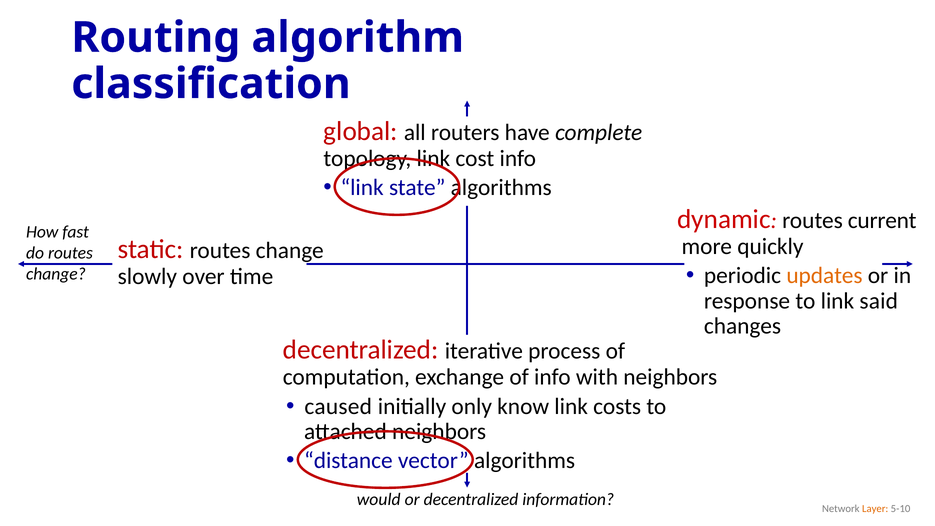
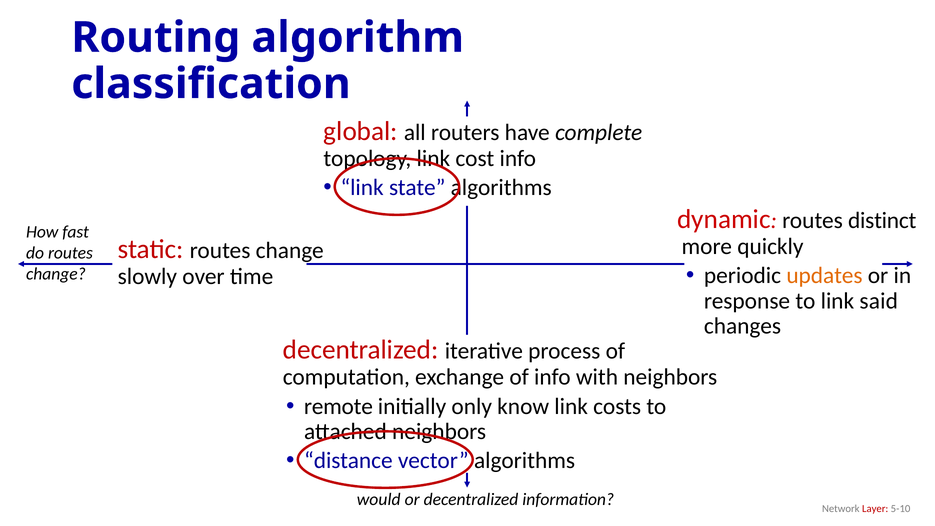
current: current -> distinct (882, 220)
caused: caused -> remote (338, 406)
Layer colour: orange -> red (875, 509)
